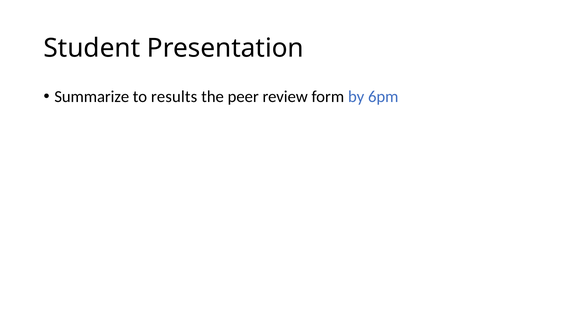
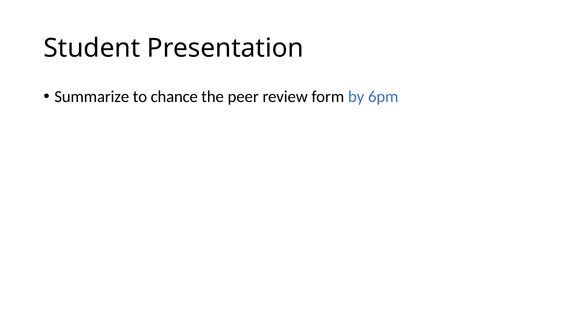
results: results -> chance (174, 97)
